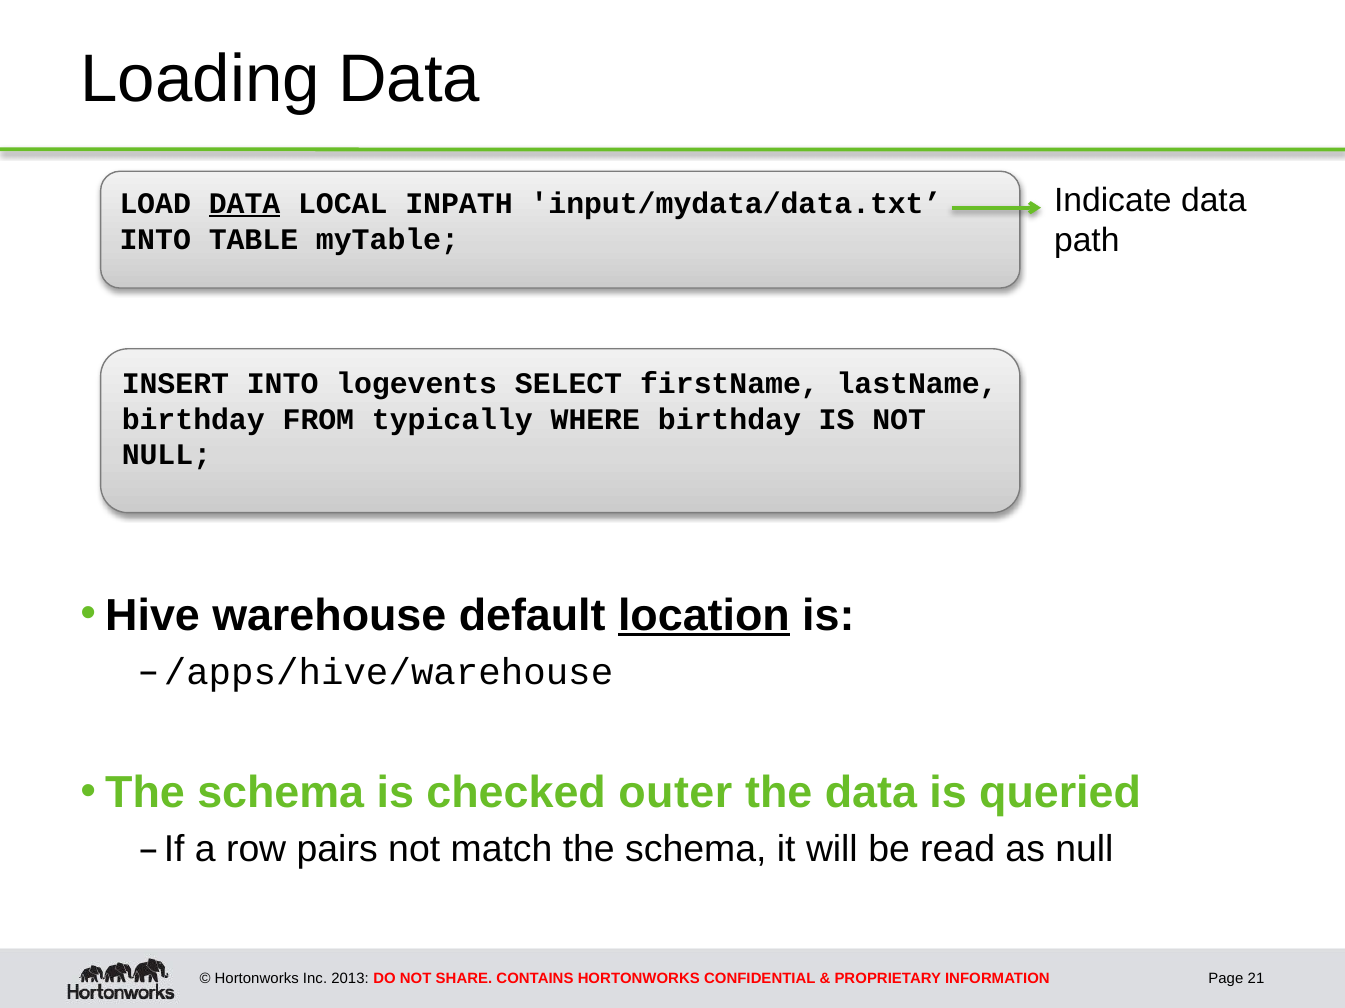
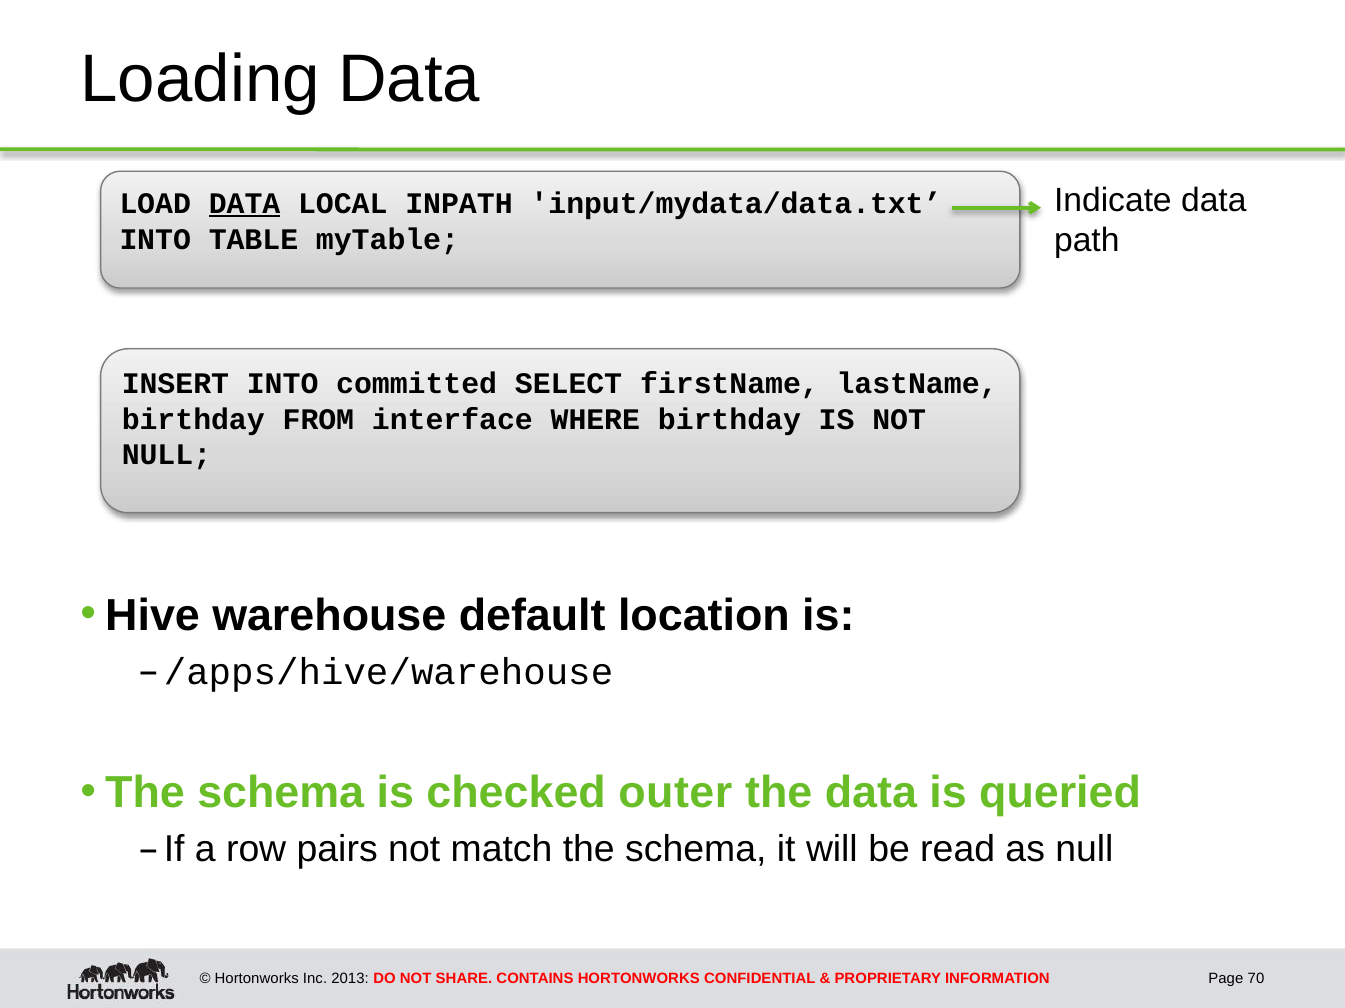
logevents: logevents -> committed (417, 384)
typically: typically -> interface (452, 419)
location underline: present -> none (704, 616)
21: 21 -> 70 (1256, 979)
